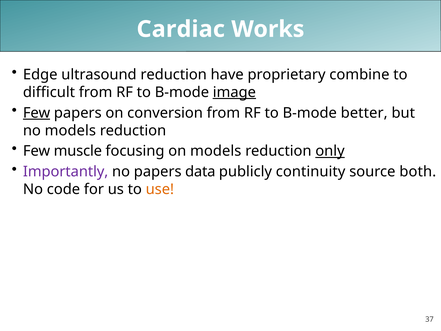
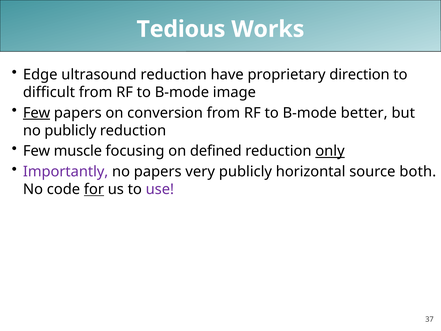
Cardiac: Cardiac -> Tedious (181, 29)
combine: combine -> direction (360, 75)
image underline: present -> none (234, 92)
no models: models -> publicly (70, 130)
on models: models -> defined (216, 151)
data: data -> very (200, 172)
continuity: continuity -> horizontal (311, 172)
for underline: none -> present (94, 189)
use colour: orange -> purple (160, 189)
